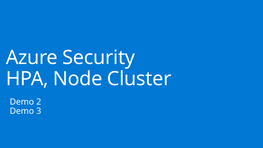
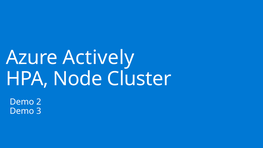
Security: Security -> Actively (98, 57)
